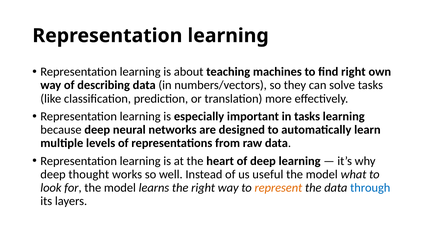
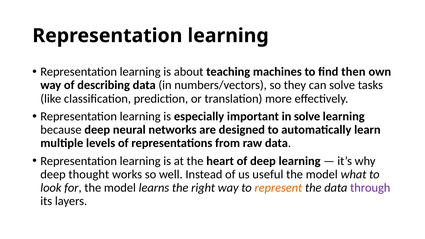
find right: right -> then (353, 72)
in tasks: tasks -> solve (307, 116)
through colour: blue -> purple (370, 188)
